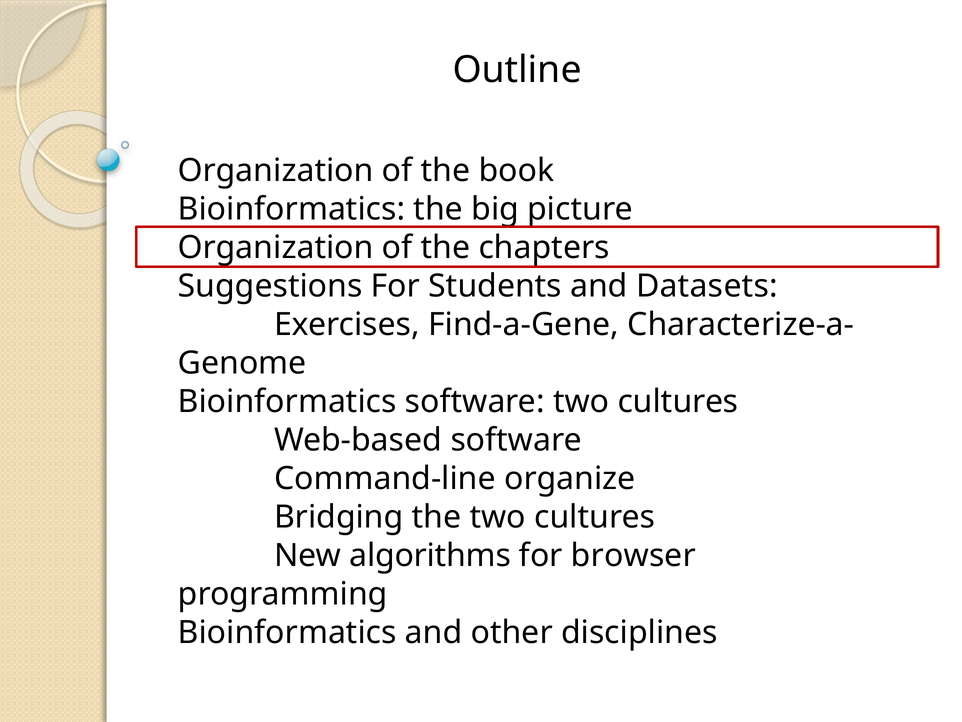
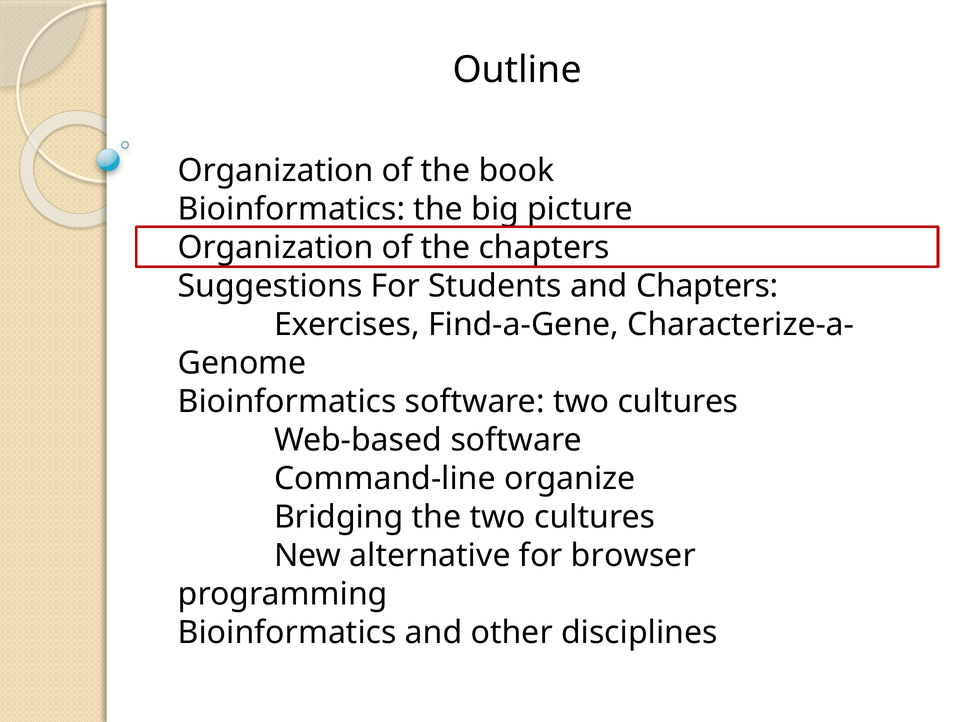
and Datasets: Datasets -> Chapters (707, 286)
algorithms: algorithms -> alternative (430, 555)
